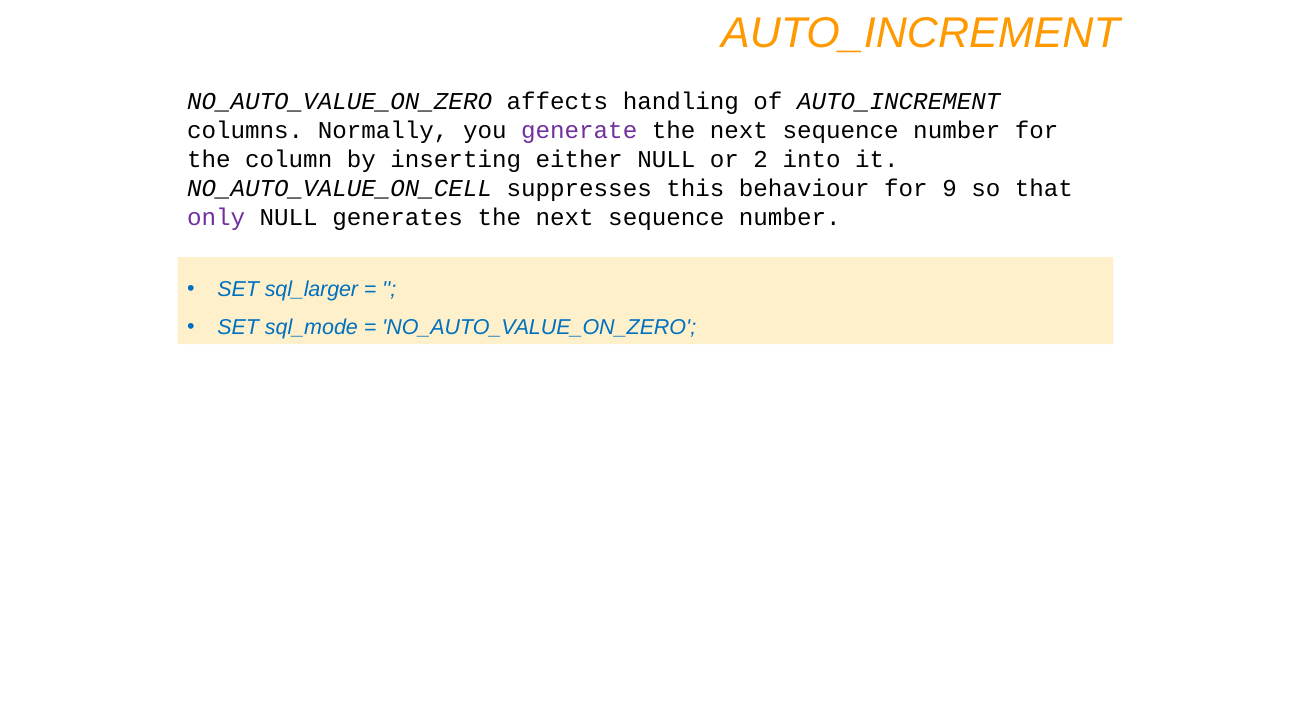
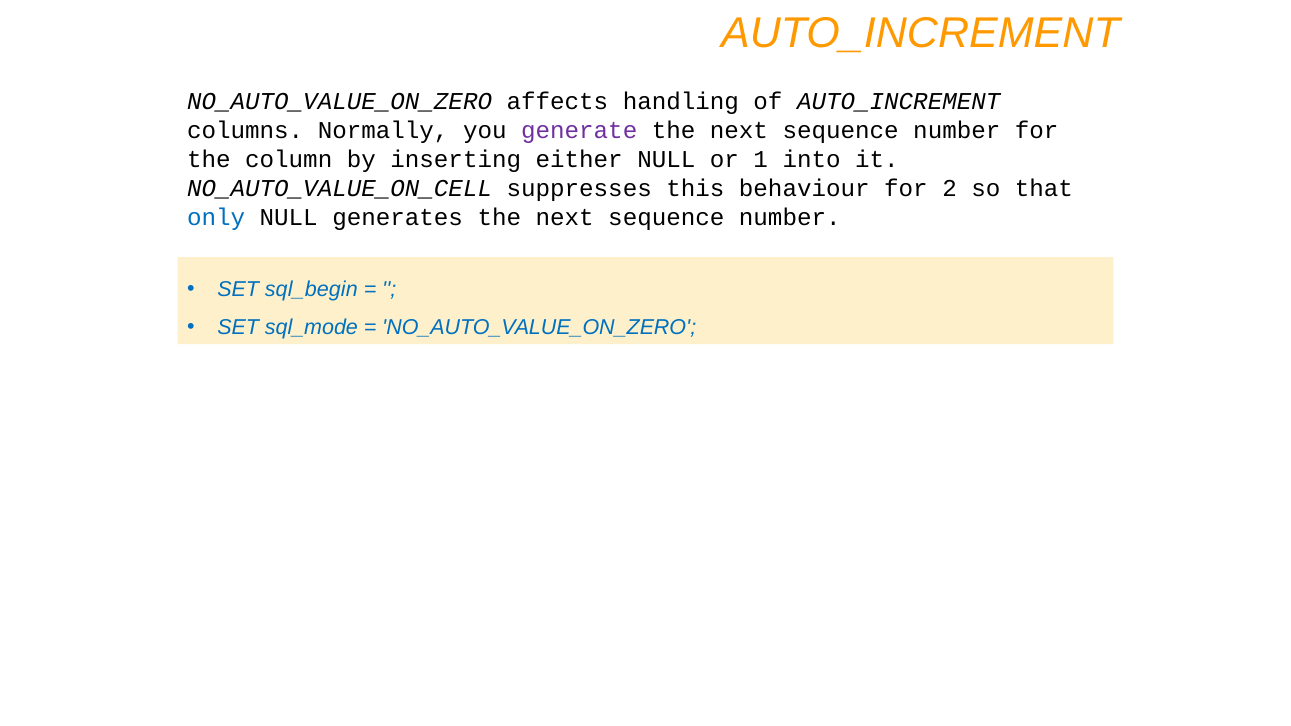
2: 2 -> 1 (761, 160)
9: 9 -> 2 (950, 189)
only colour: purple -> blue (216, 218)
sql_larger: sql_larger -> sql_begin (311, 289)
